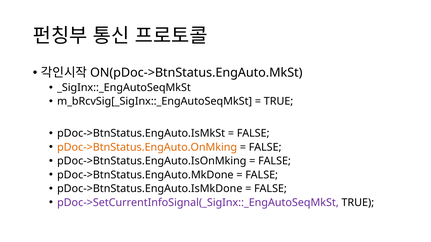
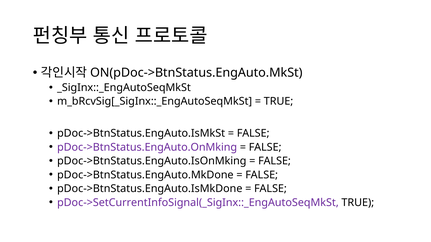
pDoc->BtnStatus.EngAuto.OnMking colour: orange -> purple (147, 147)
